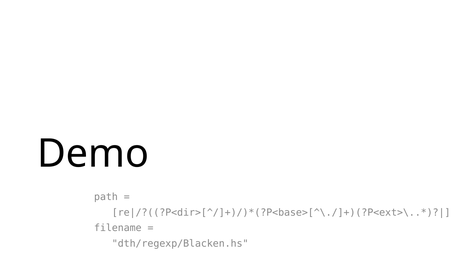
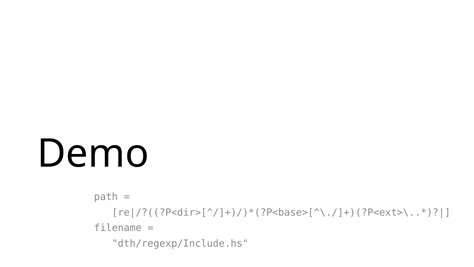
dth/regexp/Blacken.hs: dth/regexp/Blacken.hs -> dth/regexp/Include.hs (180, 243)
